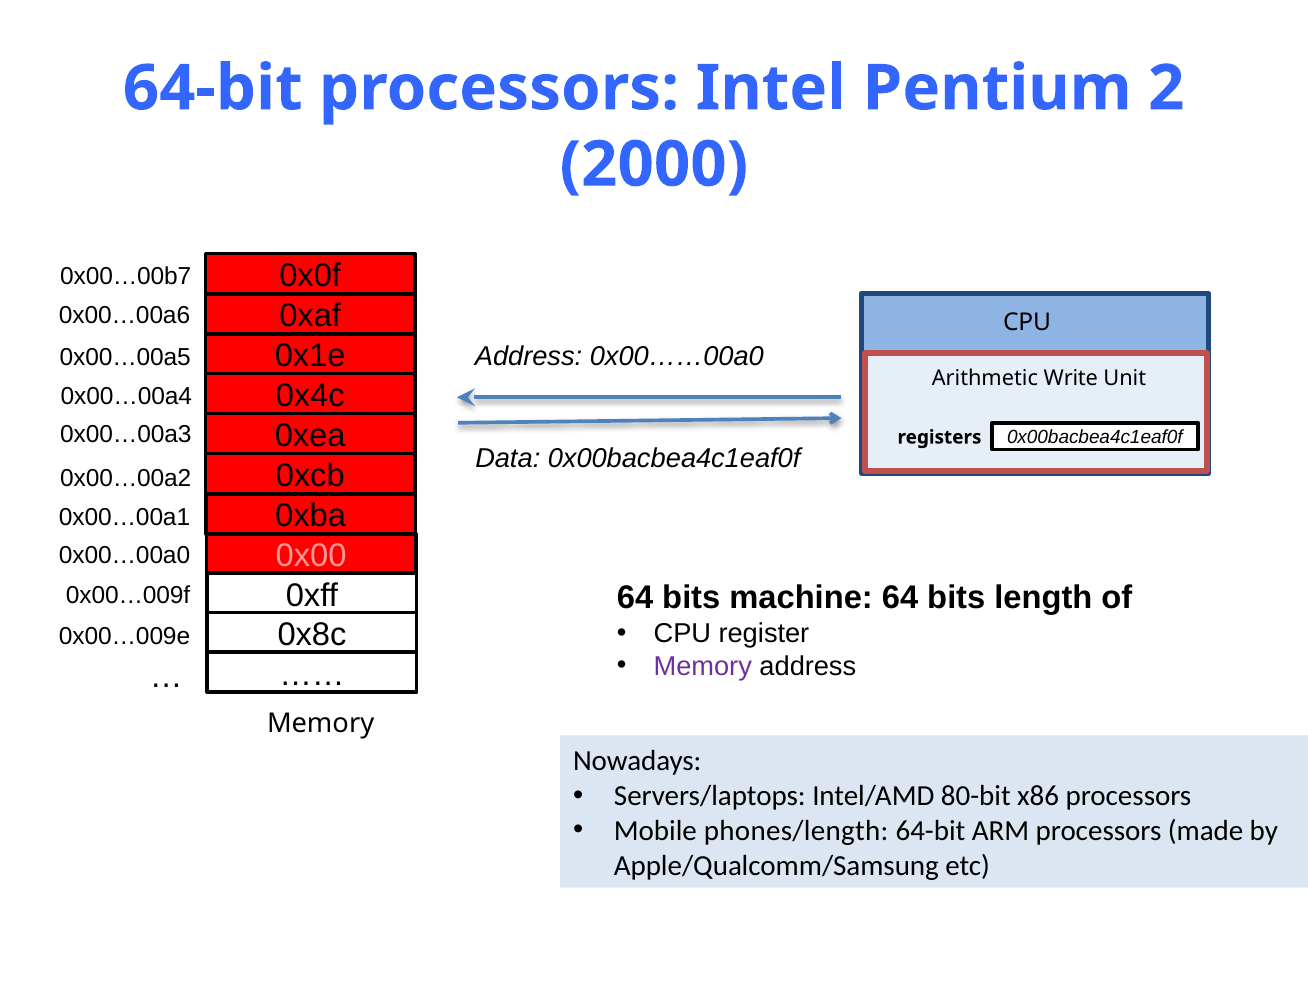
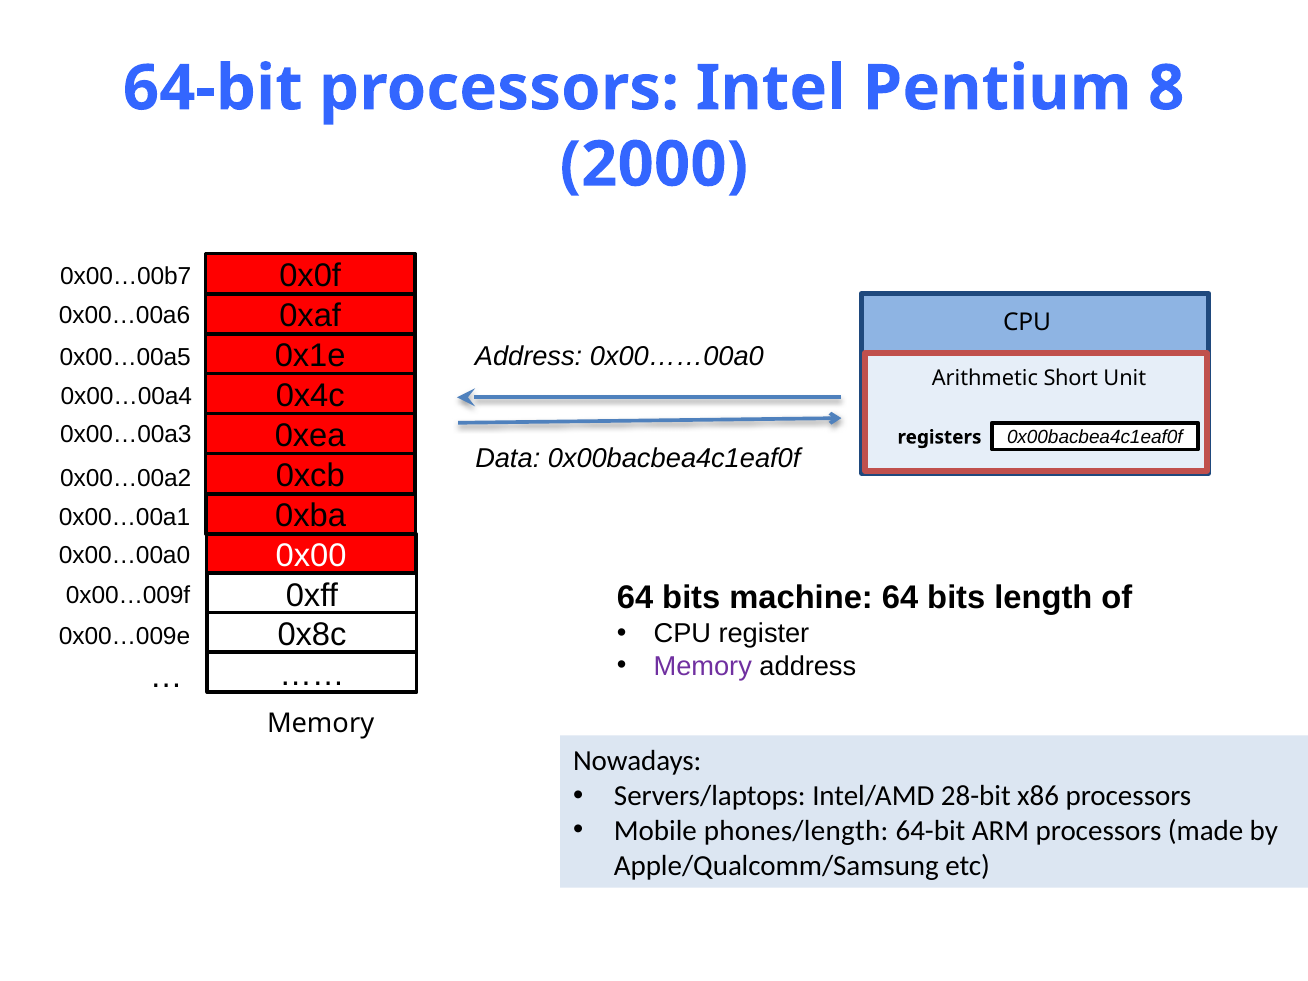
2: 2 -> 8 (1166, 88)
Write: Write -> Short (1071, 379)
0x00 colour: pink -> white (311, 556)
80-bit: 80-bit -> 28-bit (976, 796)
